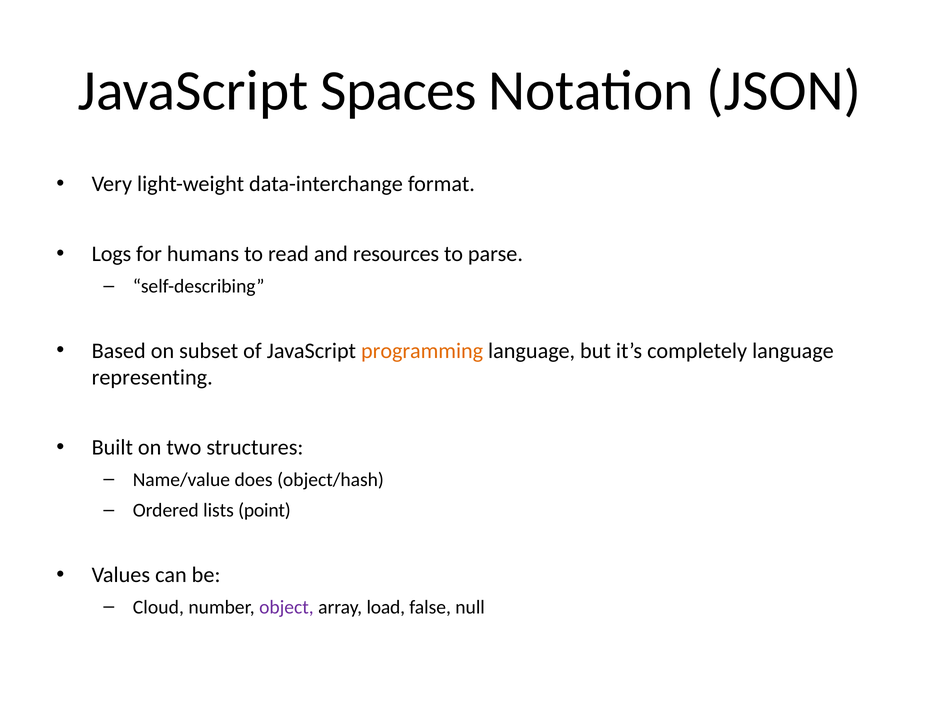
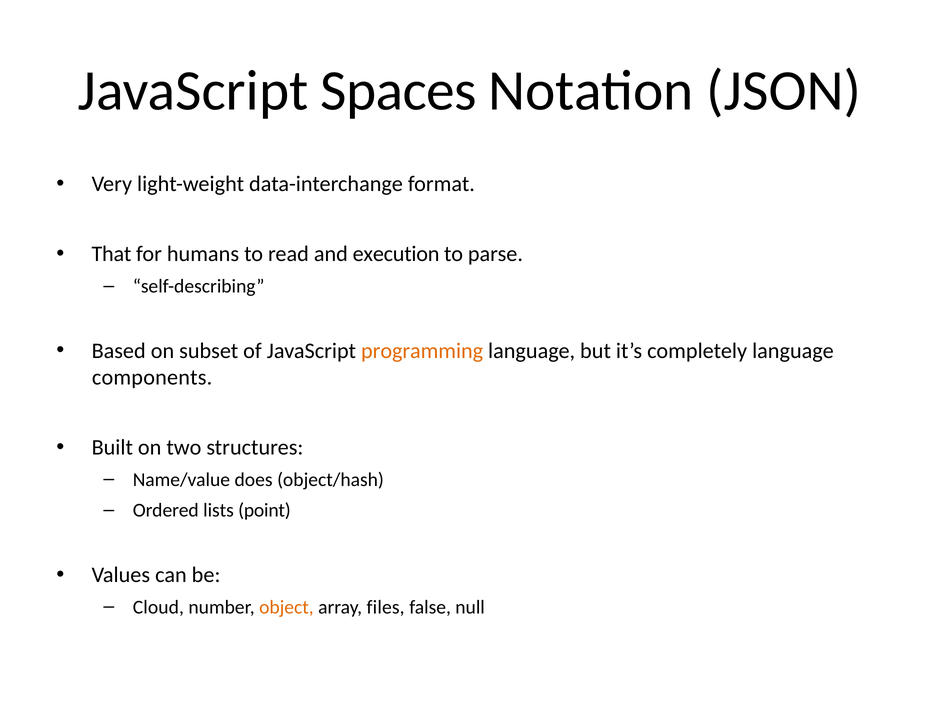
Logs: Logs -> That (111, 254)
resources: resources -> execution (396, 254)
representing: representing -> components (152, 377)
object colour: purple -> orange (286, 607)
load: load -> files (386, 607)
